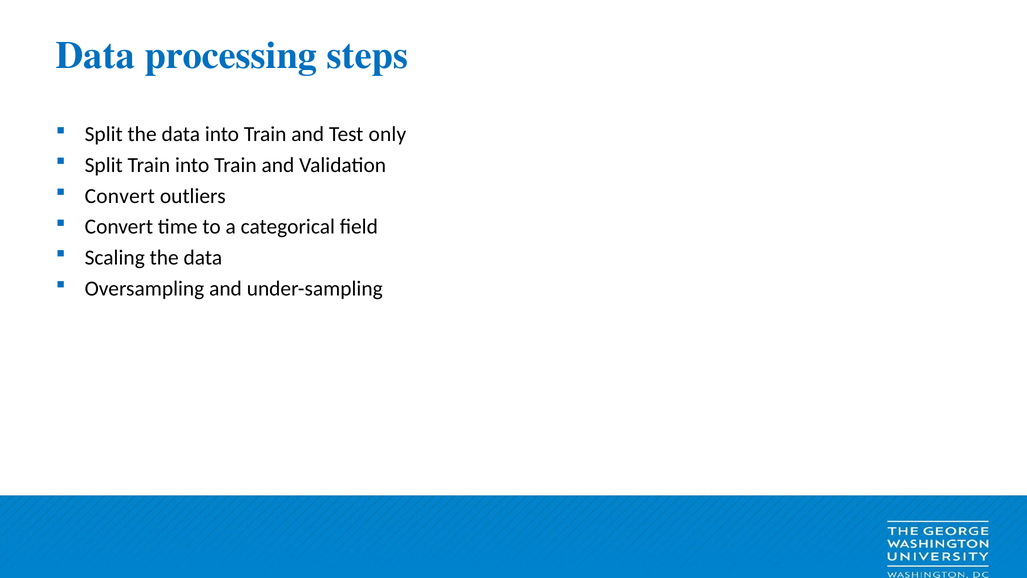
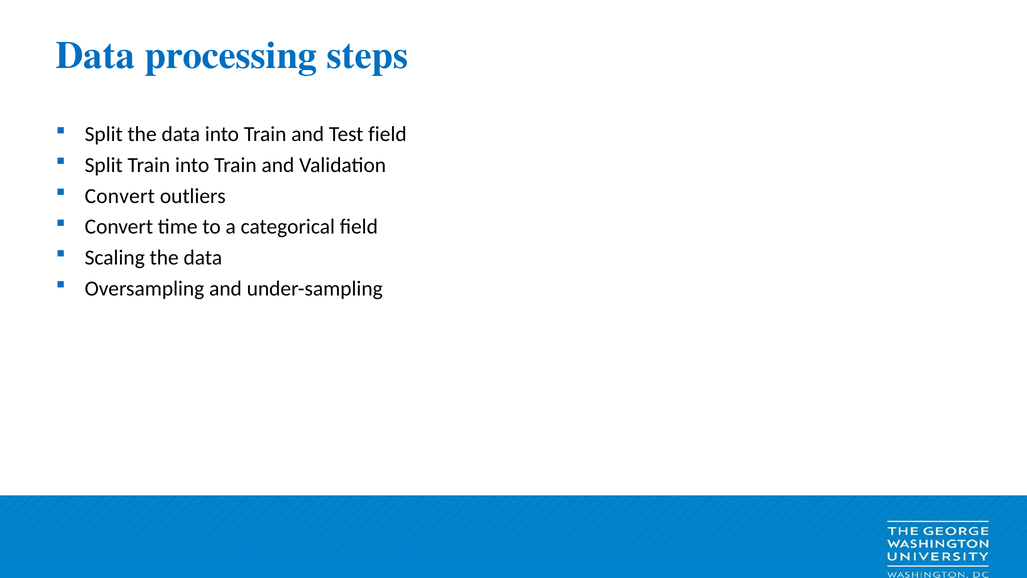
Test only: only -> field (387, 134)
